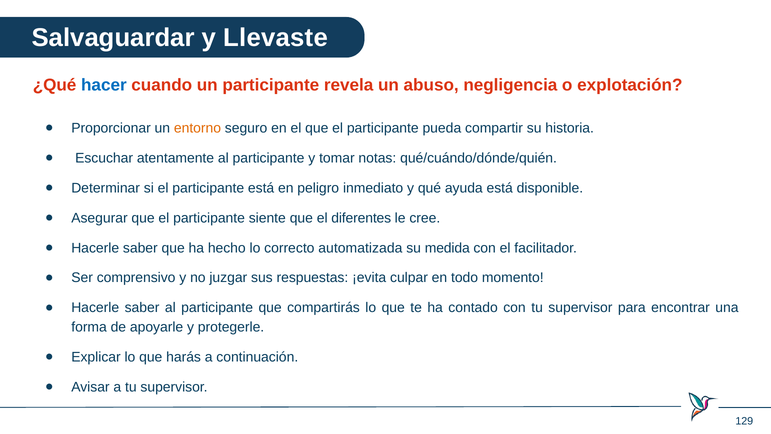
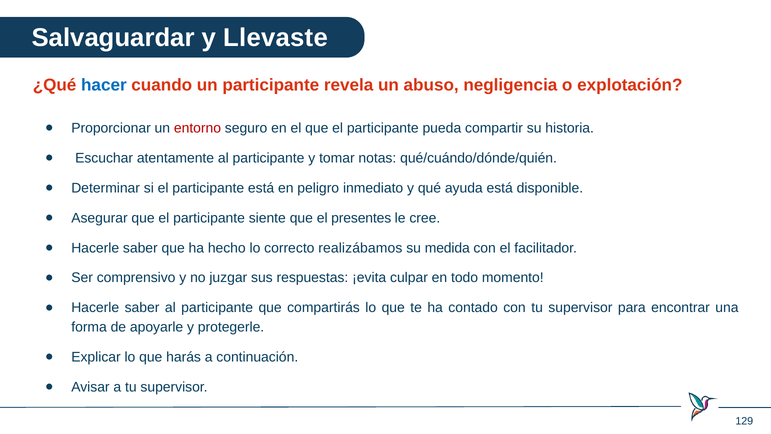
entorno colour: orange -> red (197, 128)
diferentes: diferentes -> presentes (361, 218)
automatizada: automatizada -> realizábamos (360, 248)
